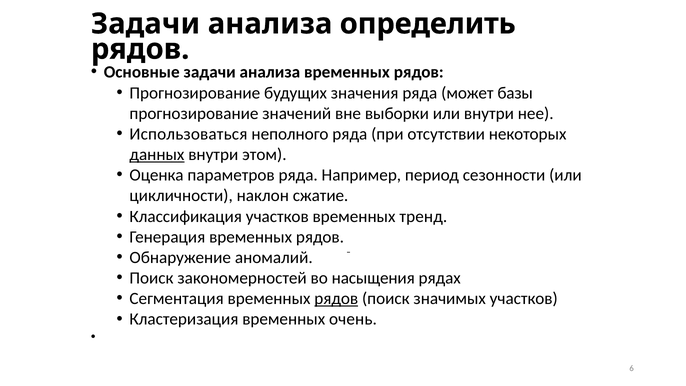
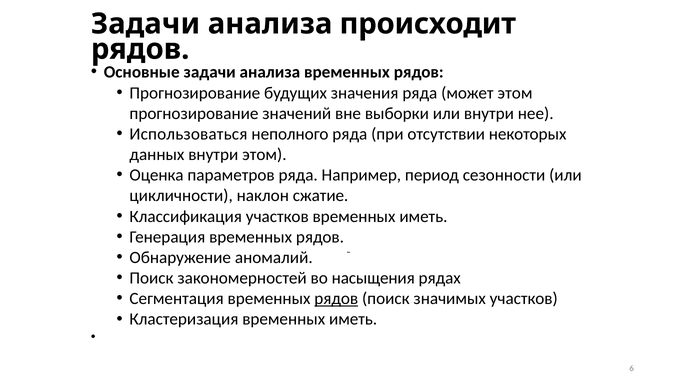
определить: определить -> происходит (428, 24)
может базы: базы -> этом (515, 93)
данных underline: present -> none (157, 155)
участков временных тренд: тренд -> иметь (423, 216)
Кластеризация временных очень: очень -> иметь (353, 319)
